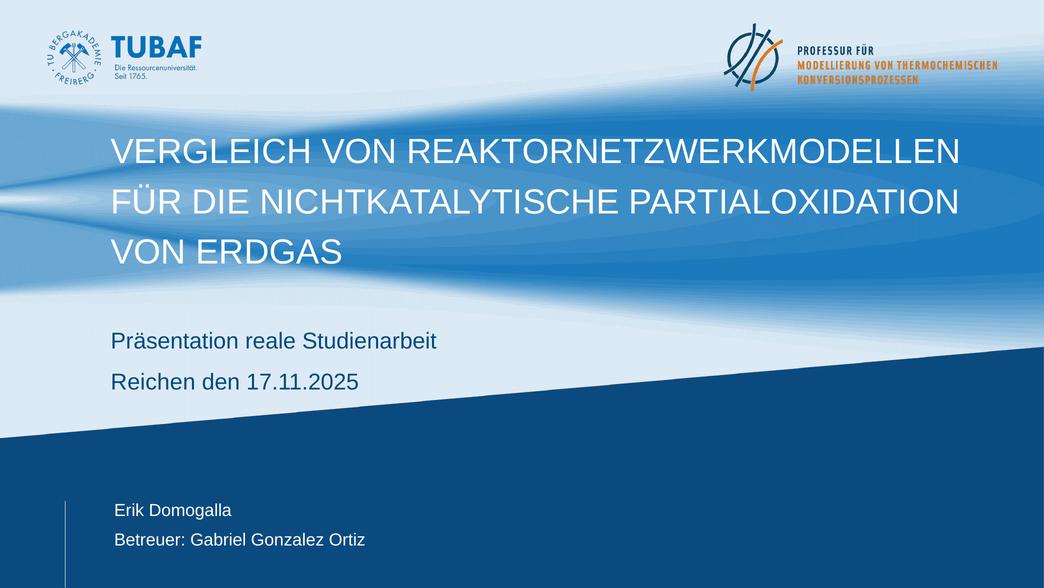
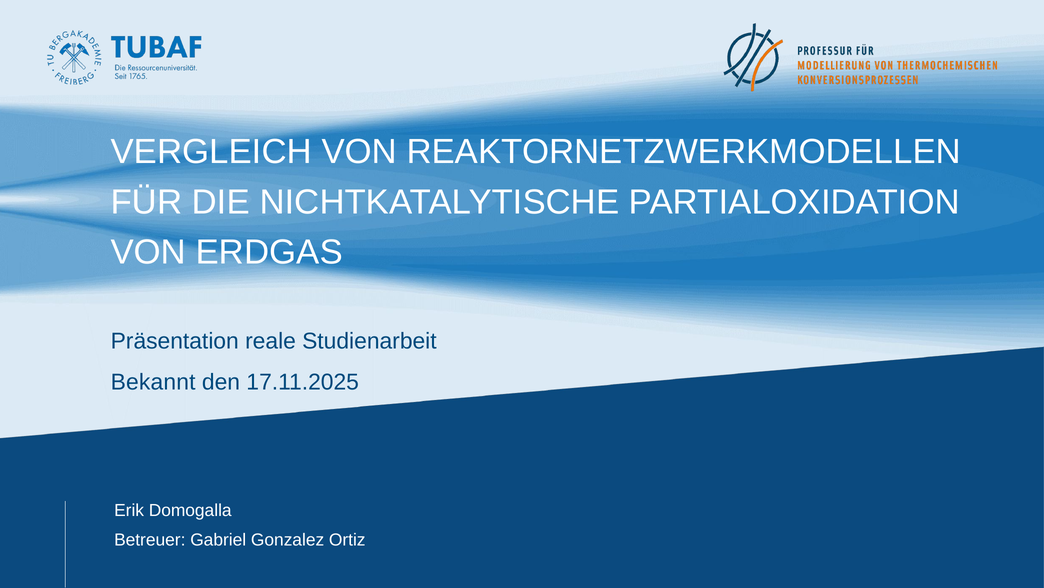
Reichen: Reichen -> Bekannt (153, 382)
